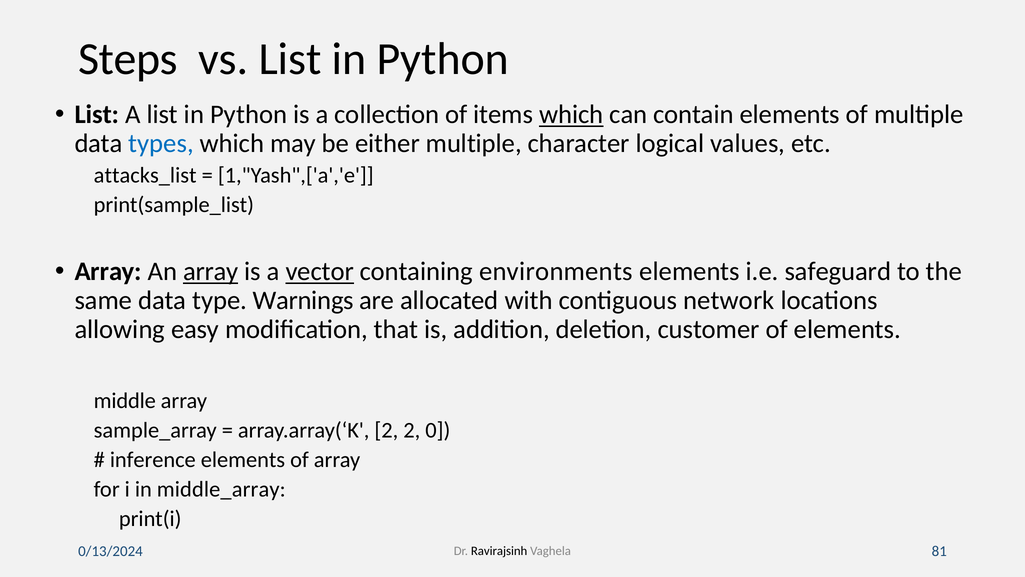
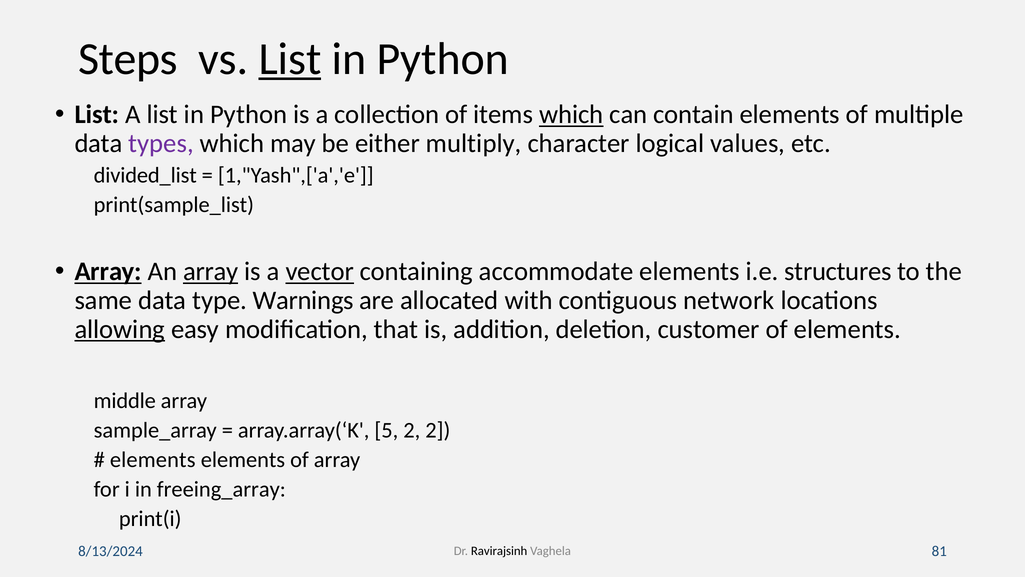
List underline: none -> present (290, 59)
types colour: blue -> purple (161, 143)
either multiple: multiple -> multiply (474, 143)
attacks_list: attacks_list -> divided_list (145, 175)
Array underline: none -> present (108, 271)
environments: environments -> accommodate (556, 271)
safeguard: safeguard -> structures (838, 271)
allowing underline: none -> present (120, 329)
array.array(‘K 2: 2 -> 5 (386, 430)
2 0: 0 -> 2 (438, 430)
inference: inference -> elements (153, 460)
middle_array: middle_array -> freeing_array (221, 489)
0/13/2024: 0/13/2024 -> 8/13/2024 (110, 551)
